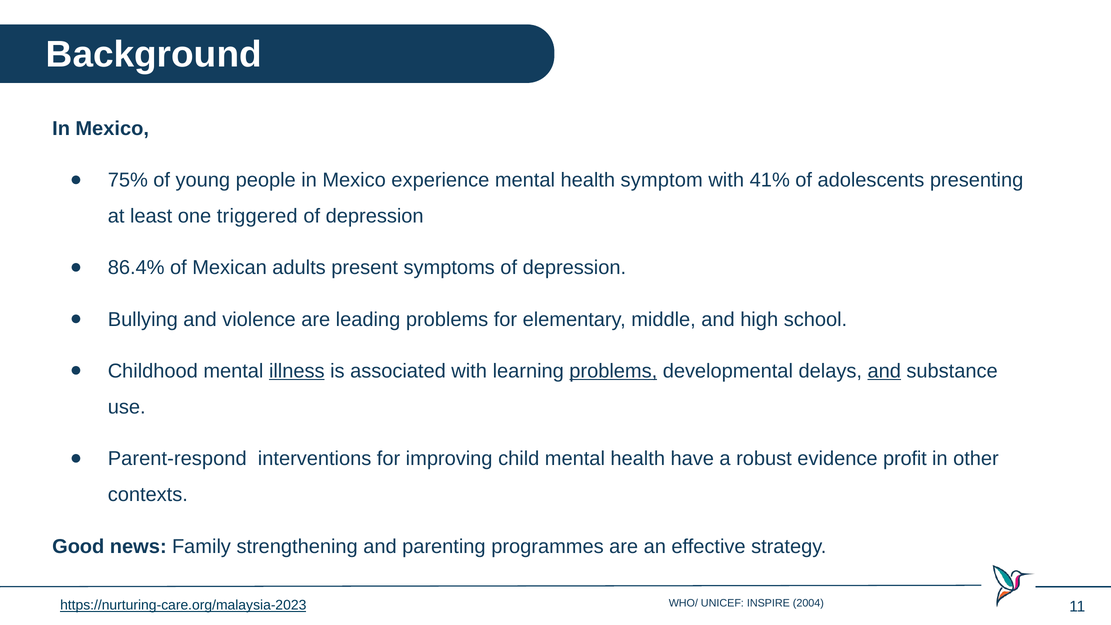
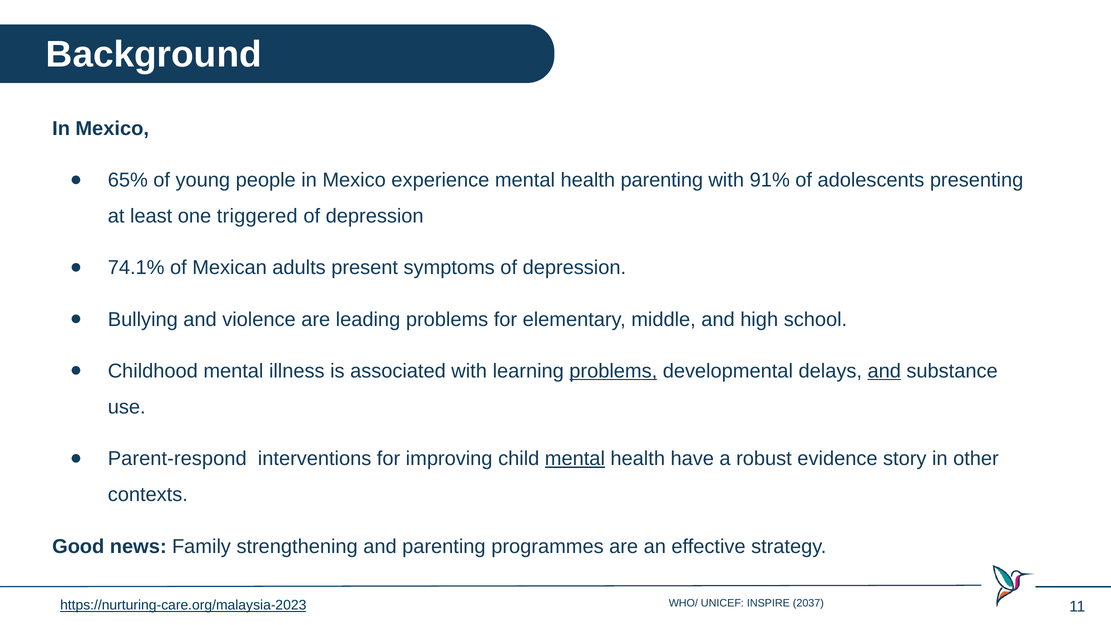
75%: 75% -> 65% (128, 180)
health symptom: symptom -> parenting (662, 180)
41%: 41% -> 91% (770, 180)
86.4%: 86.4% -> 74.1% (136, 268)
illness underline: present -> none (297, 371)
mental underline: none -> present (575, 459)
profit: profit -> story (905, 459)
2004: 2004 -> 2037 (808, 603)
